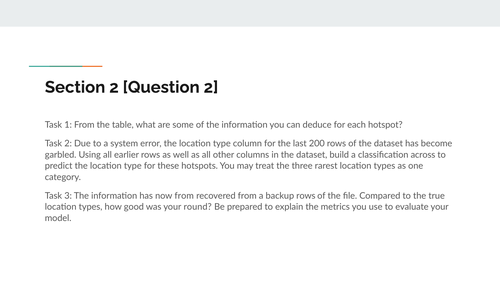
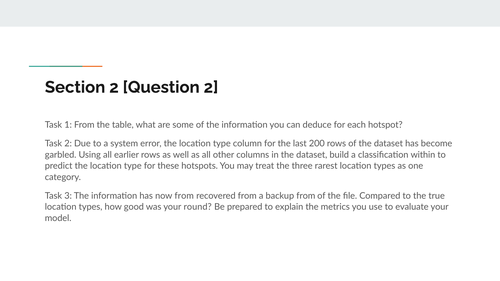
across: across -> within (423, 155)
backup rows: rows -> from (306, 196)
